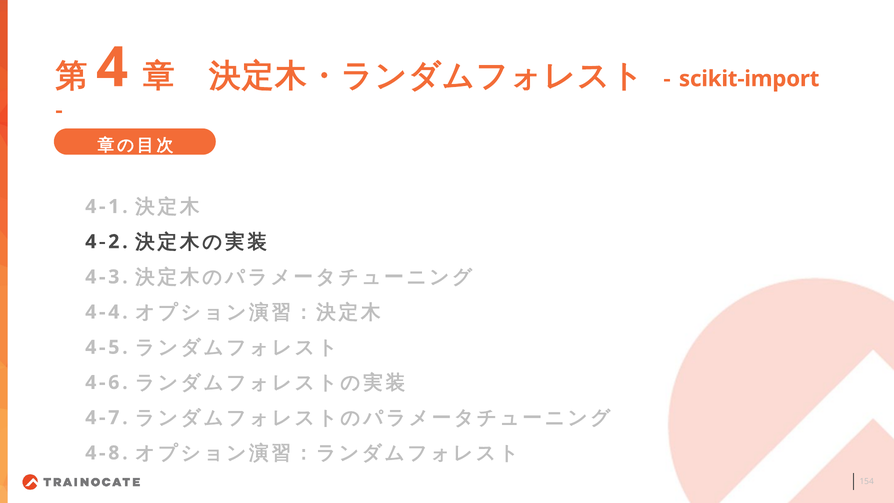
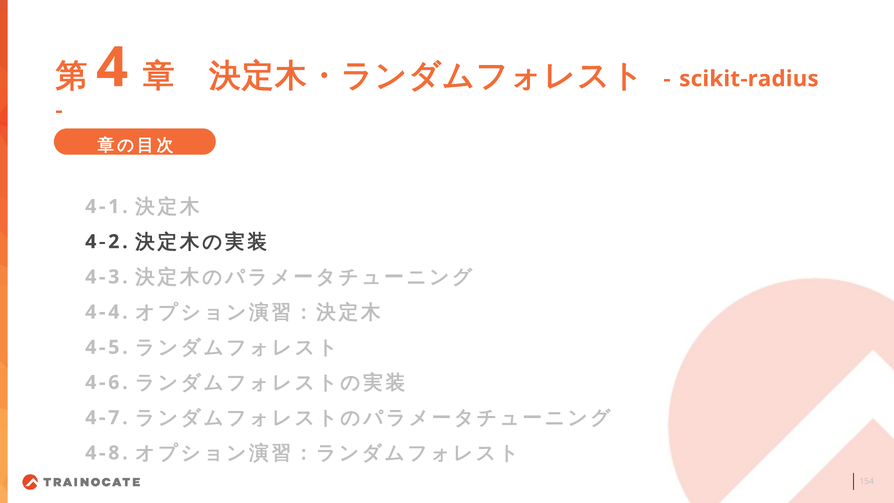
scikit-import: scikit-import -> scikit-radius (749, 79)
